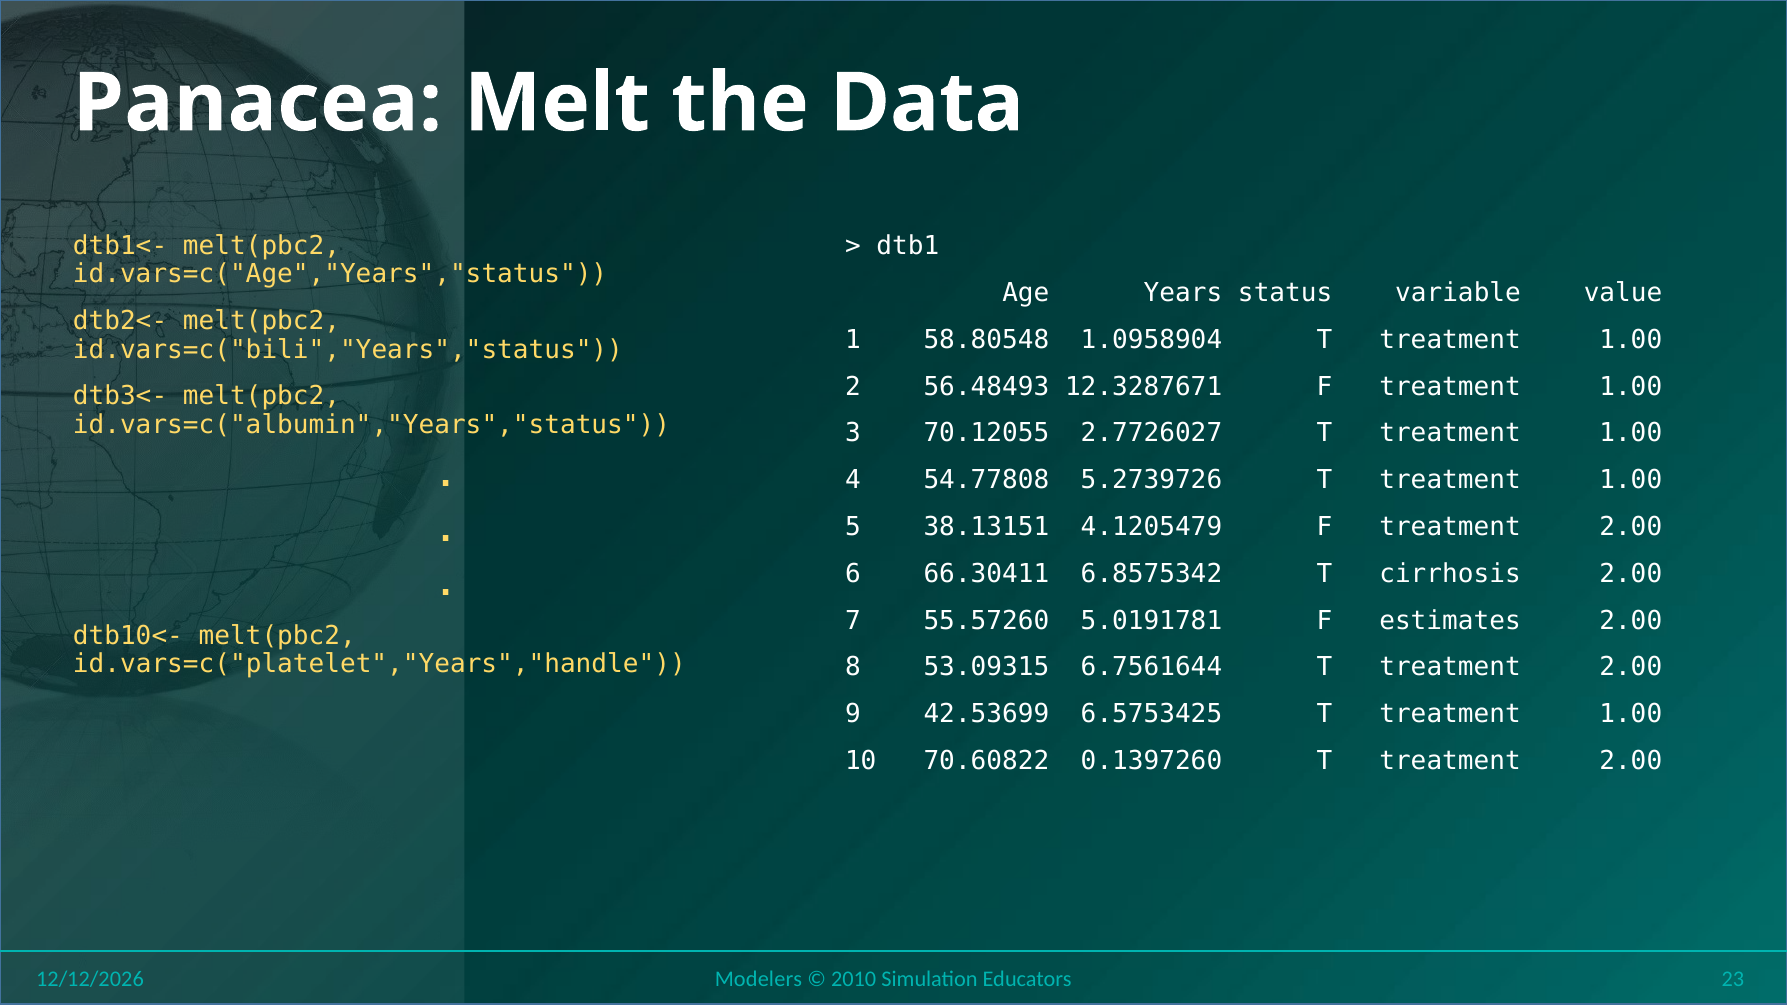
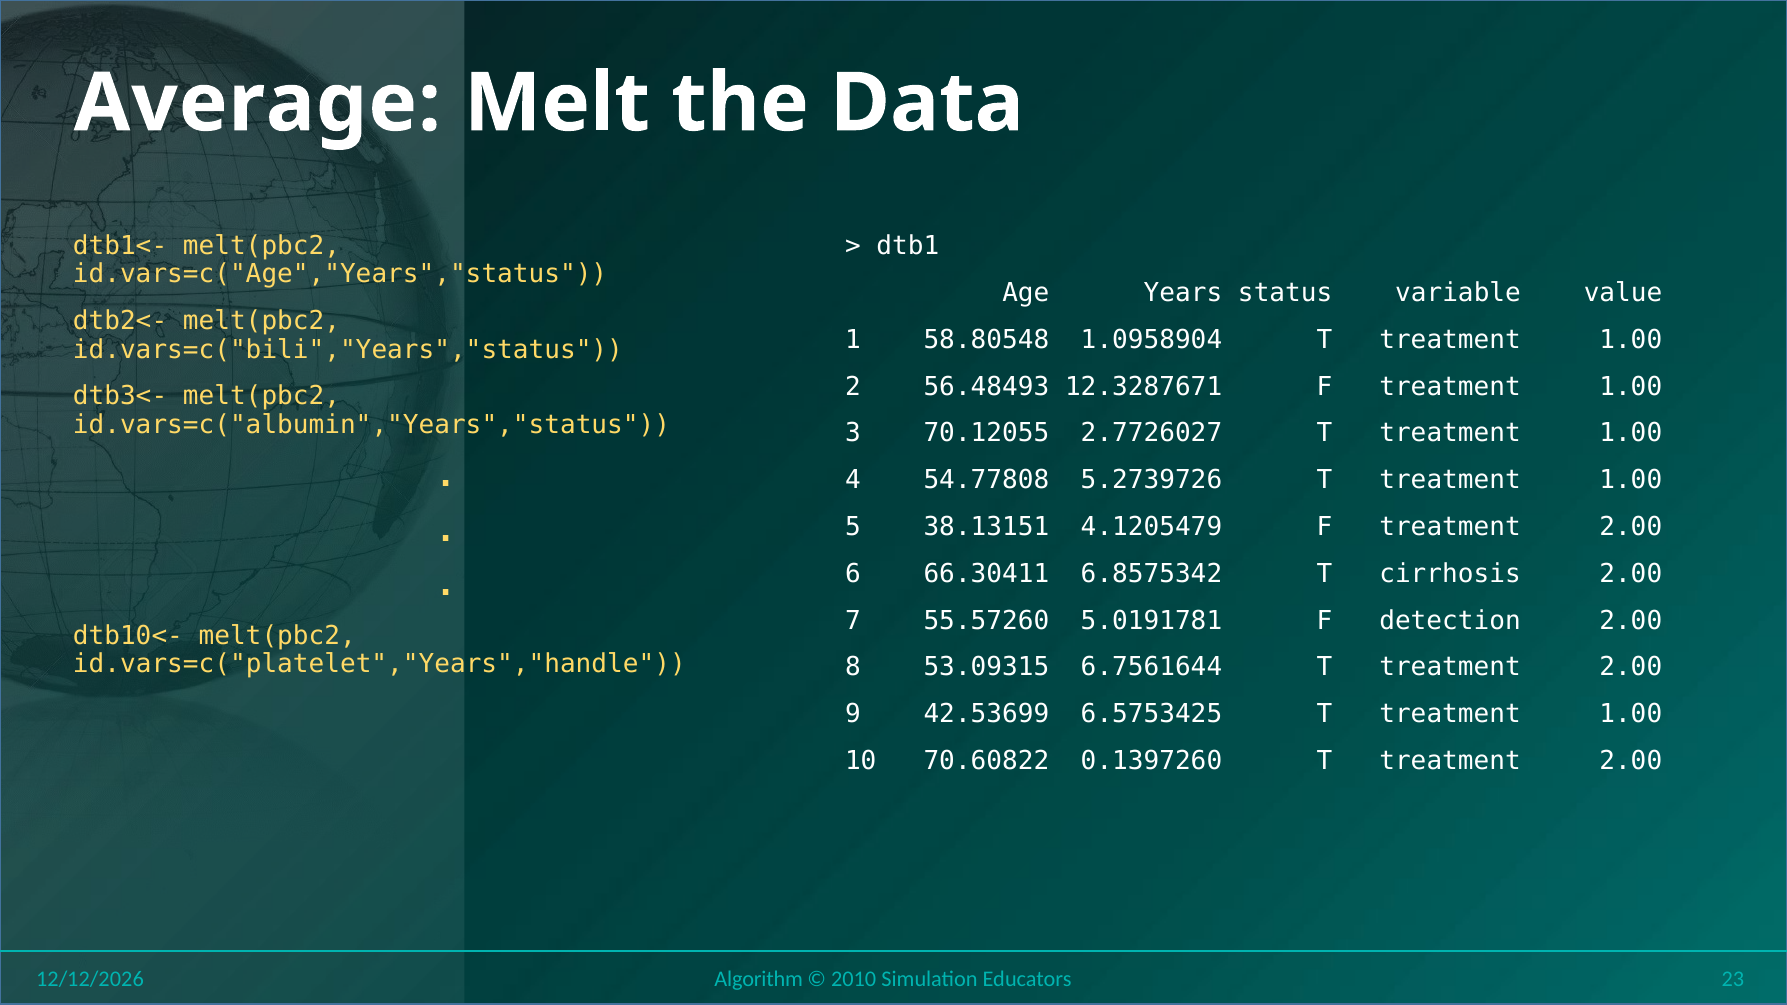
Panacea: Panacea -> Average (257, 103)
estimates: estimates -> detection (1450, 621)
Modelers: Modelers -> Algorithm (759, 979)
